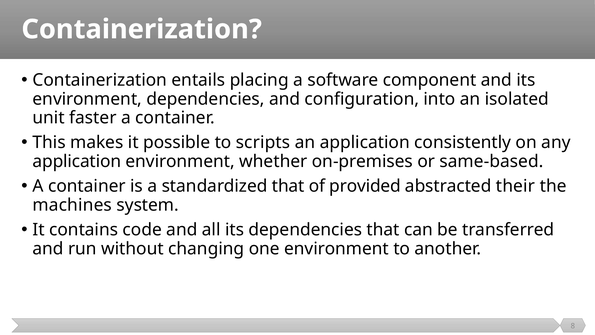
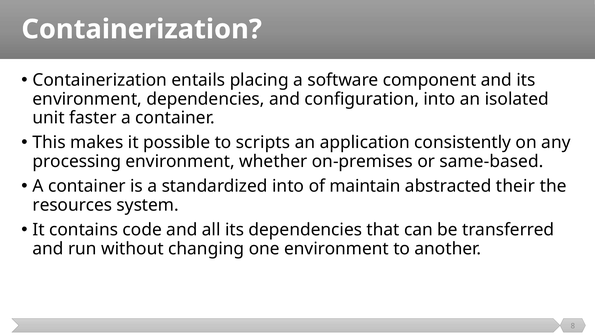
application: application -> processing (77, 161)
standardized that: that -> into (288, 186)
provided: provided -> maintain (365, 186)
machines: machines -> resources (72, 205)
